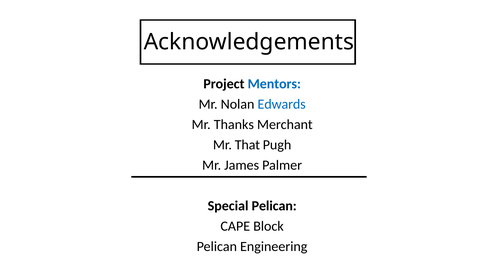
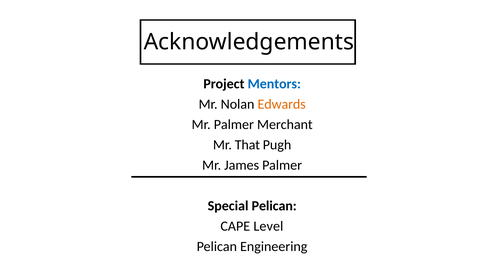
Edwards colour: blue -> orange (282, 104)
Mr Thanks: Thanks -> Palmer (234, 125)
Block: Block -> Level (268, 226)
